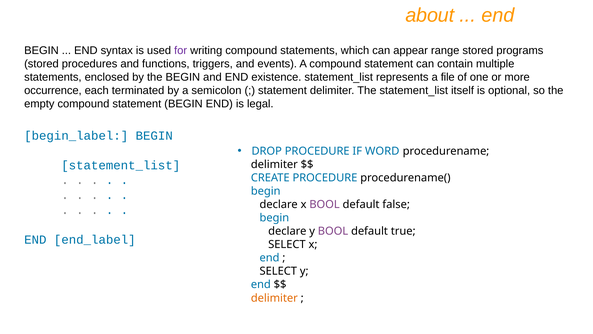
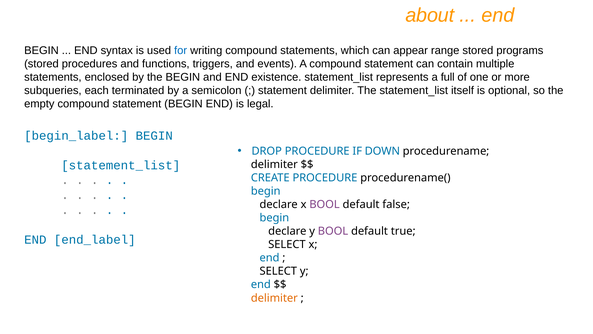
for colour: purple -> blue (181, 50)
file: file -> full (448, 77)
occurrence: occurrence -> subqueries (53, 90)
WORD: WORD -> DOWN (382, 151)
